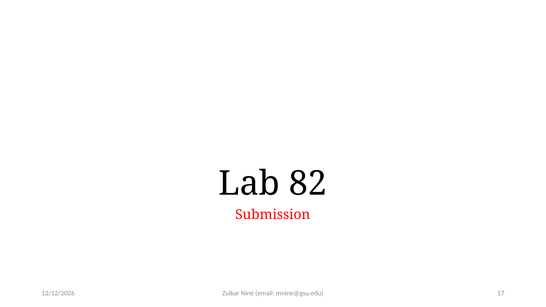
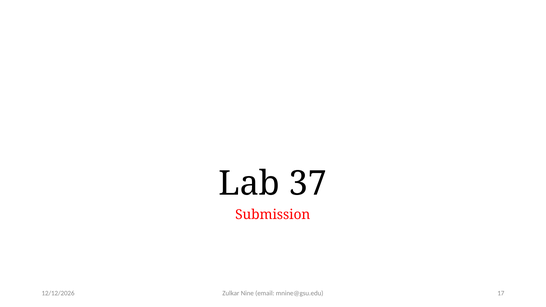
82: 82 -> 37 (308, 184)
